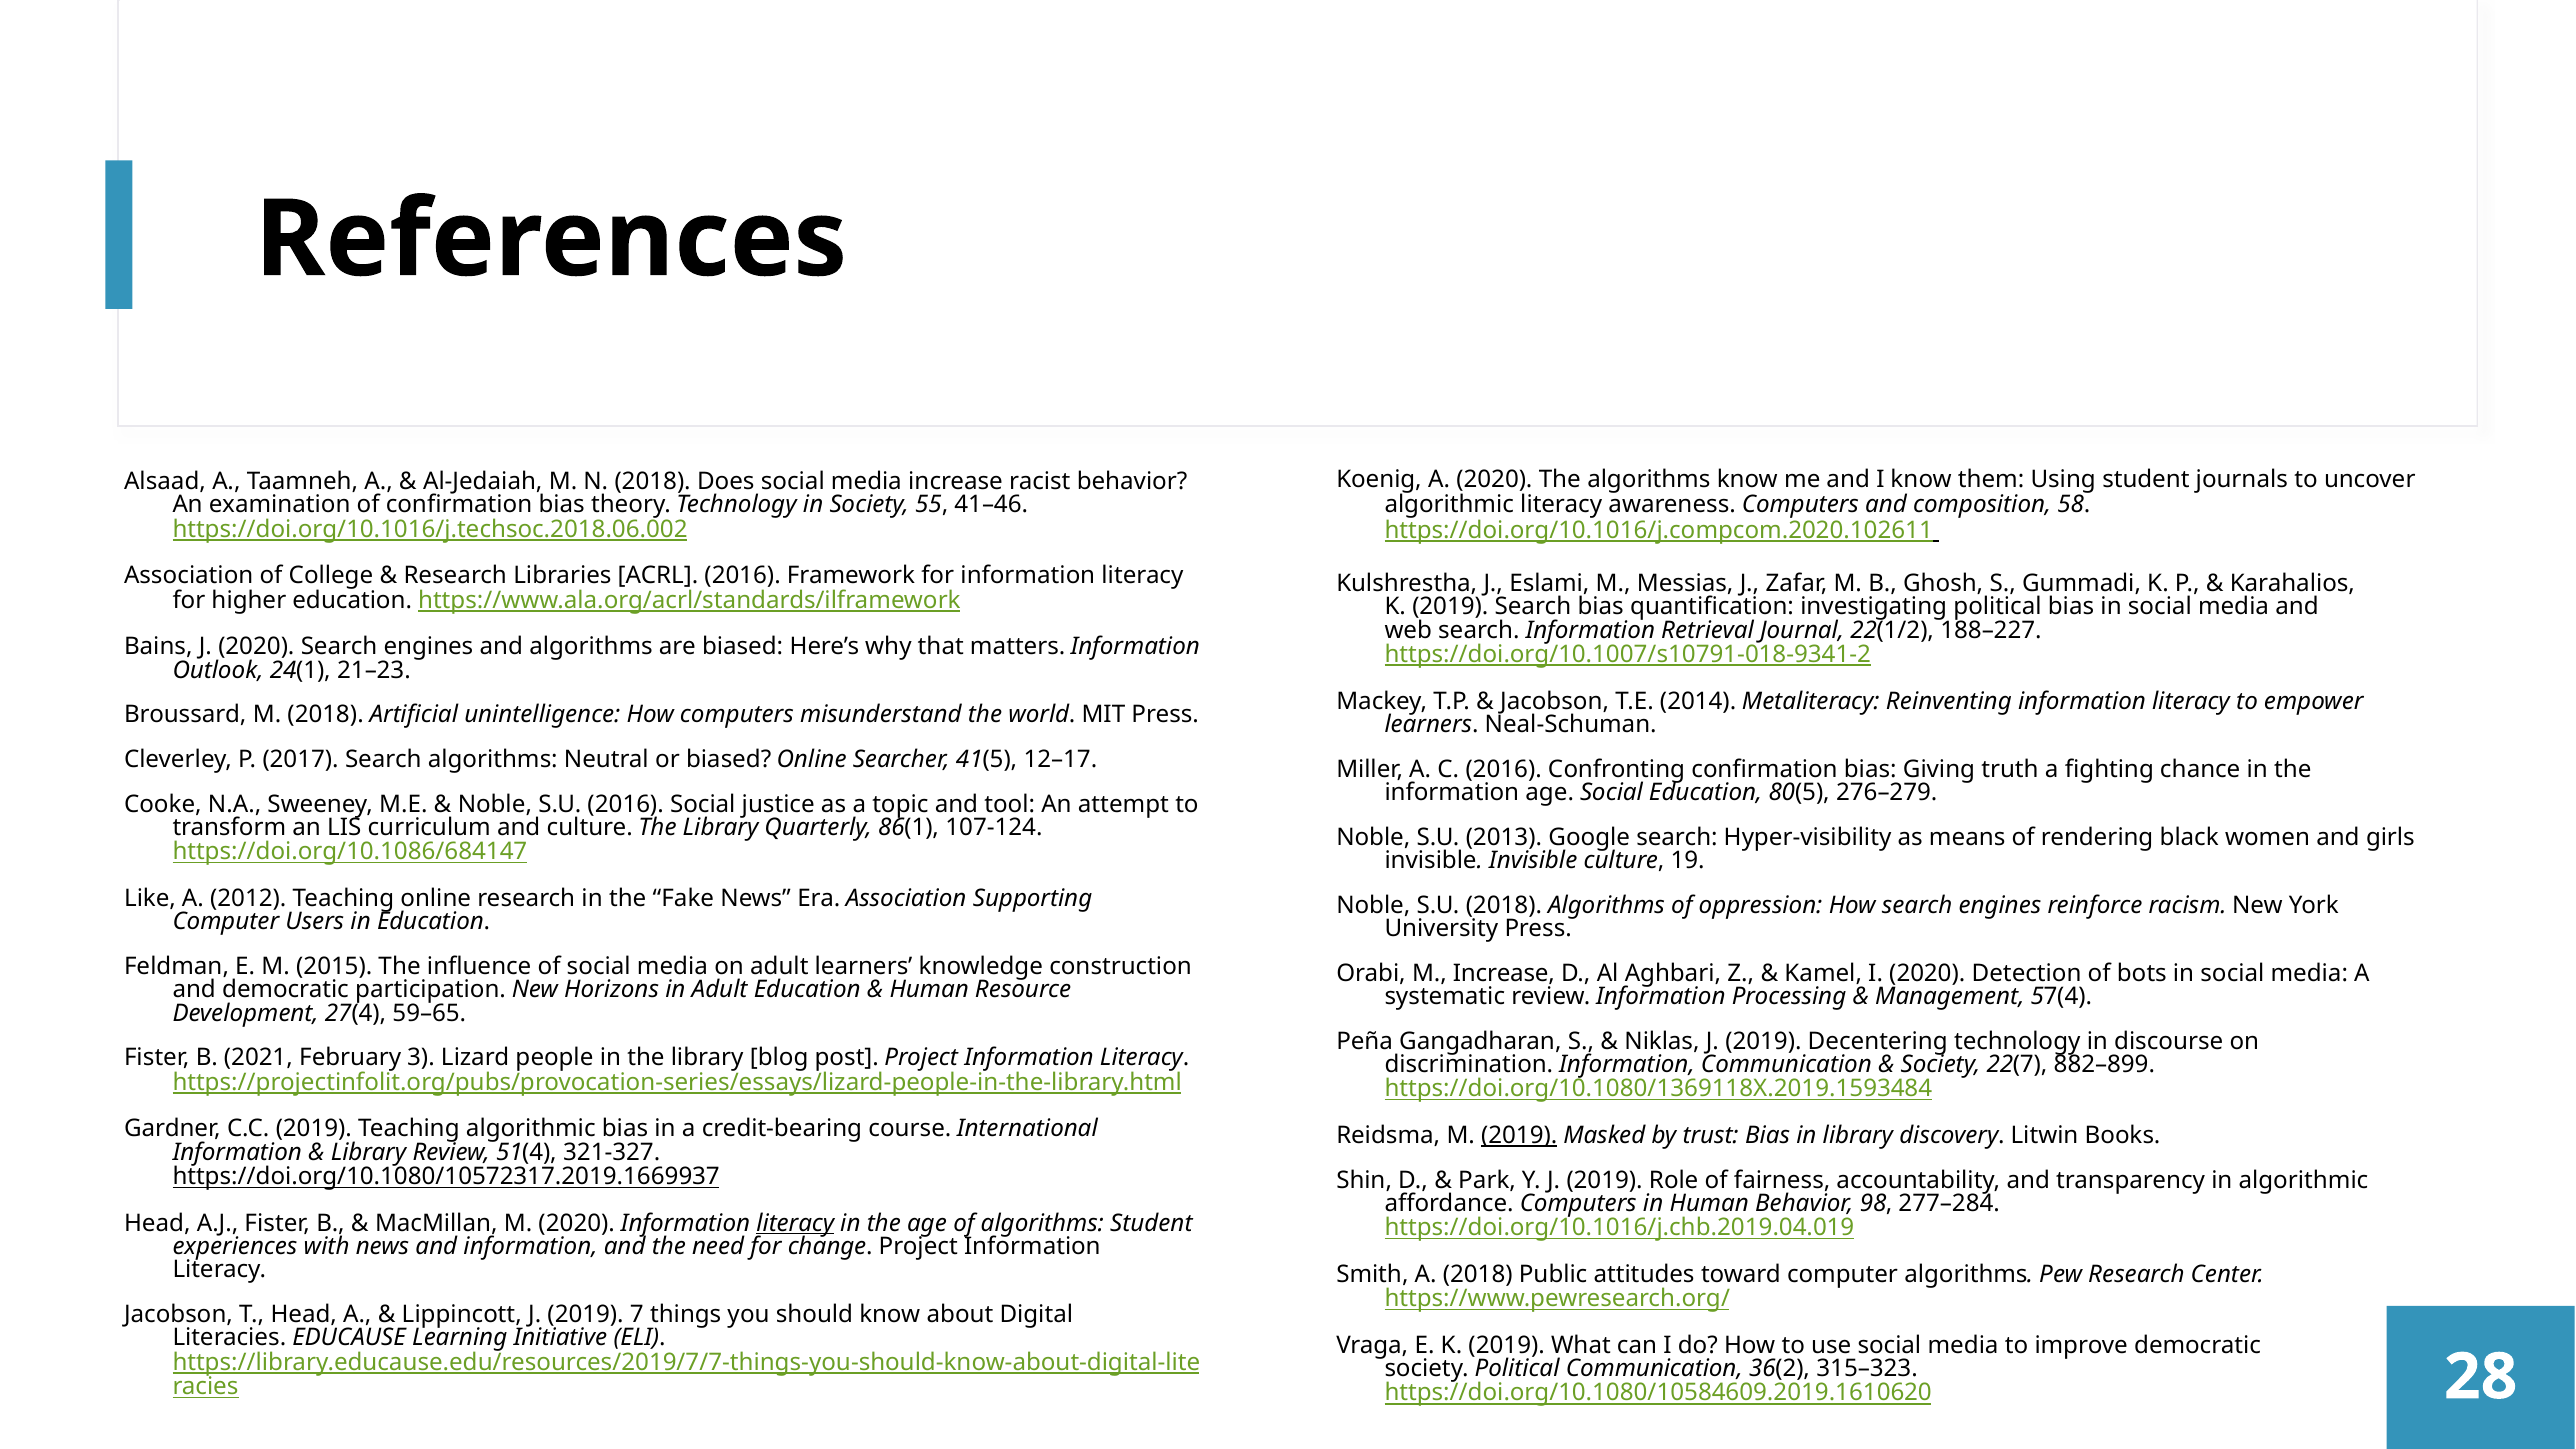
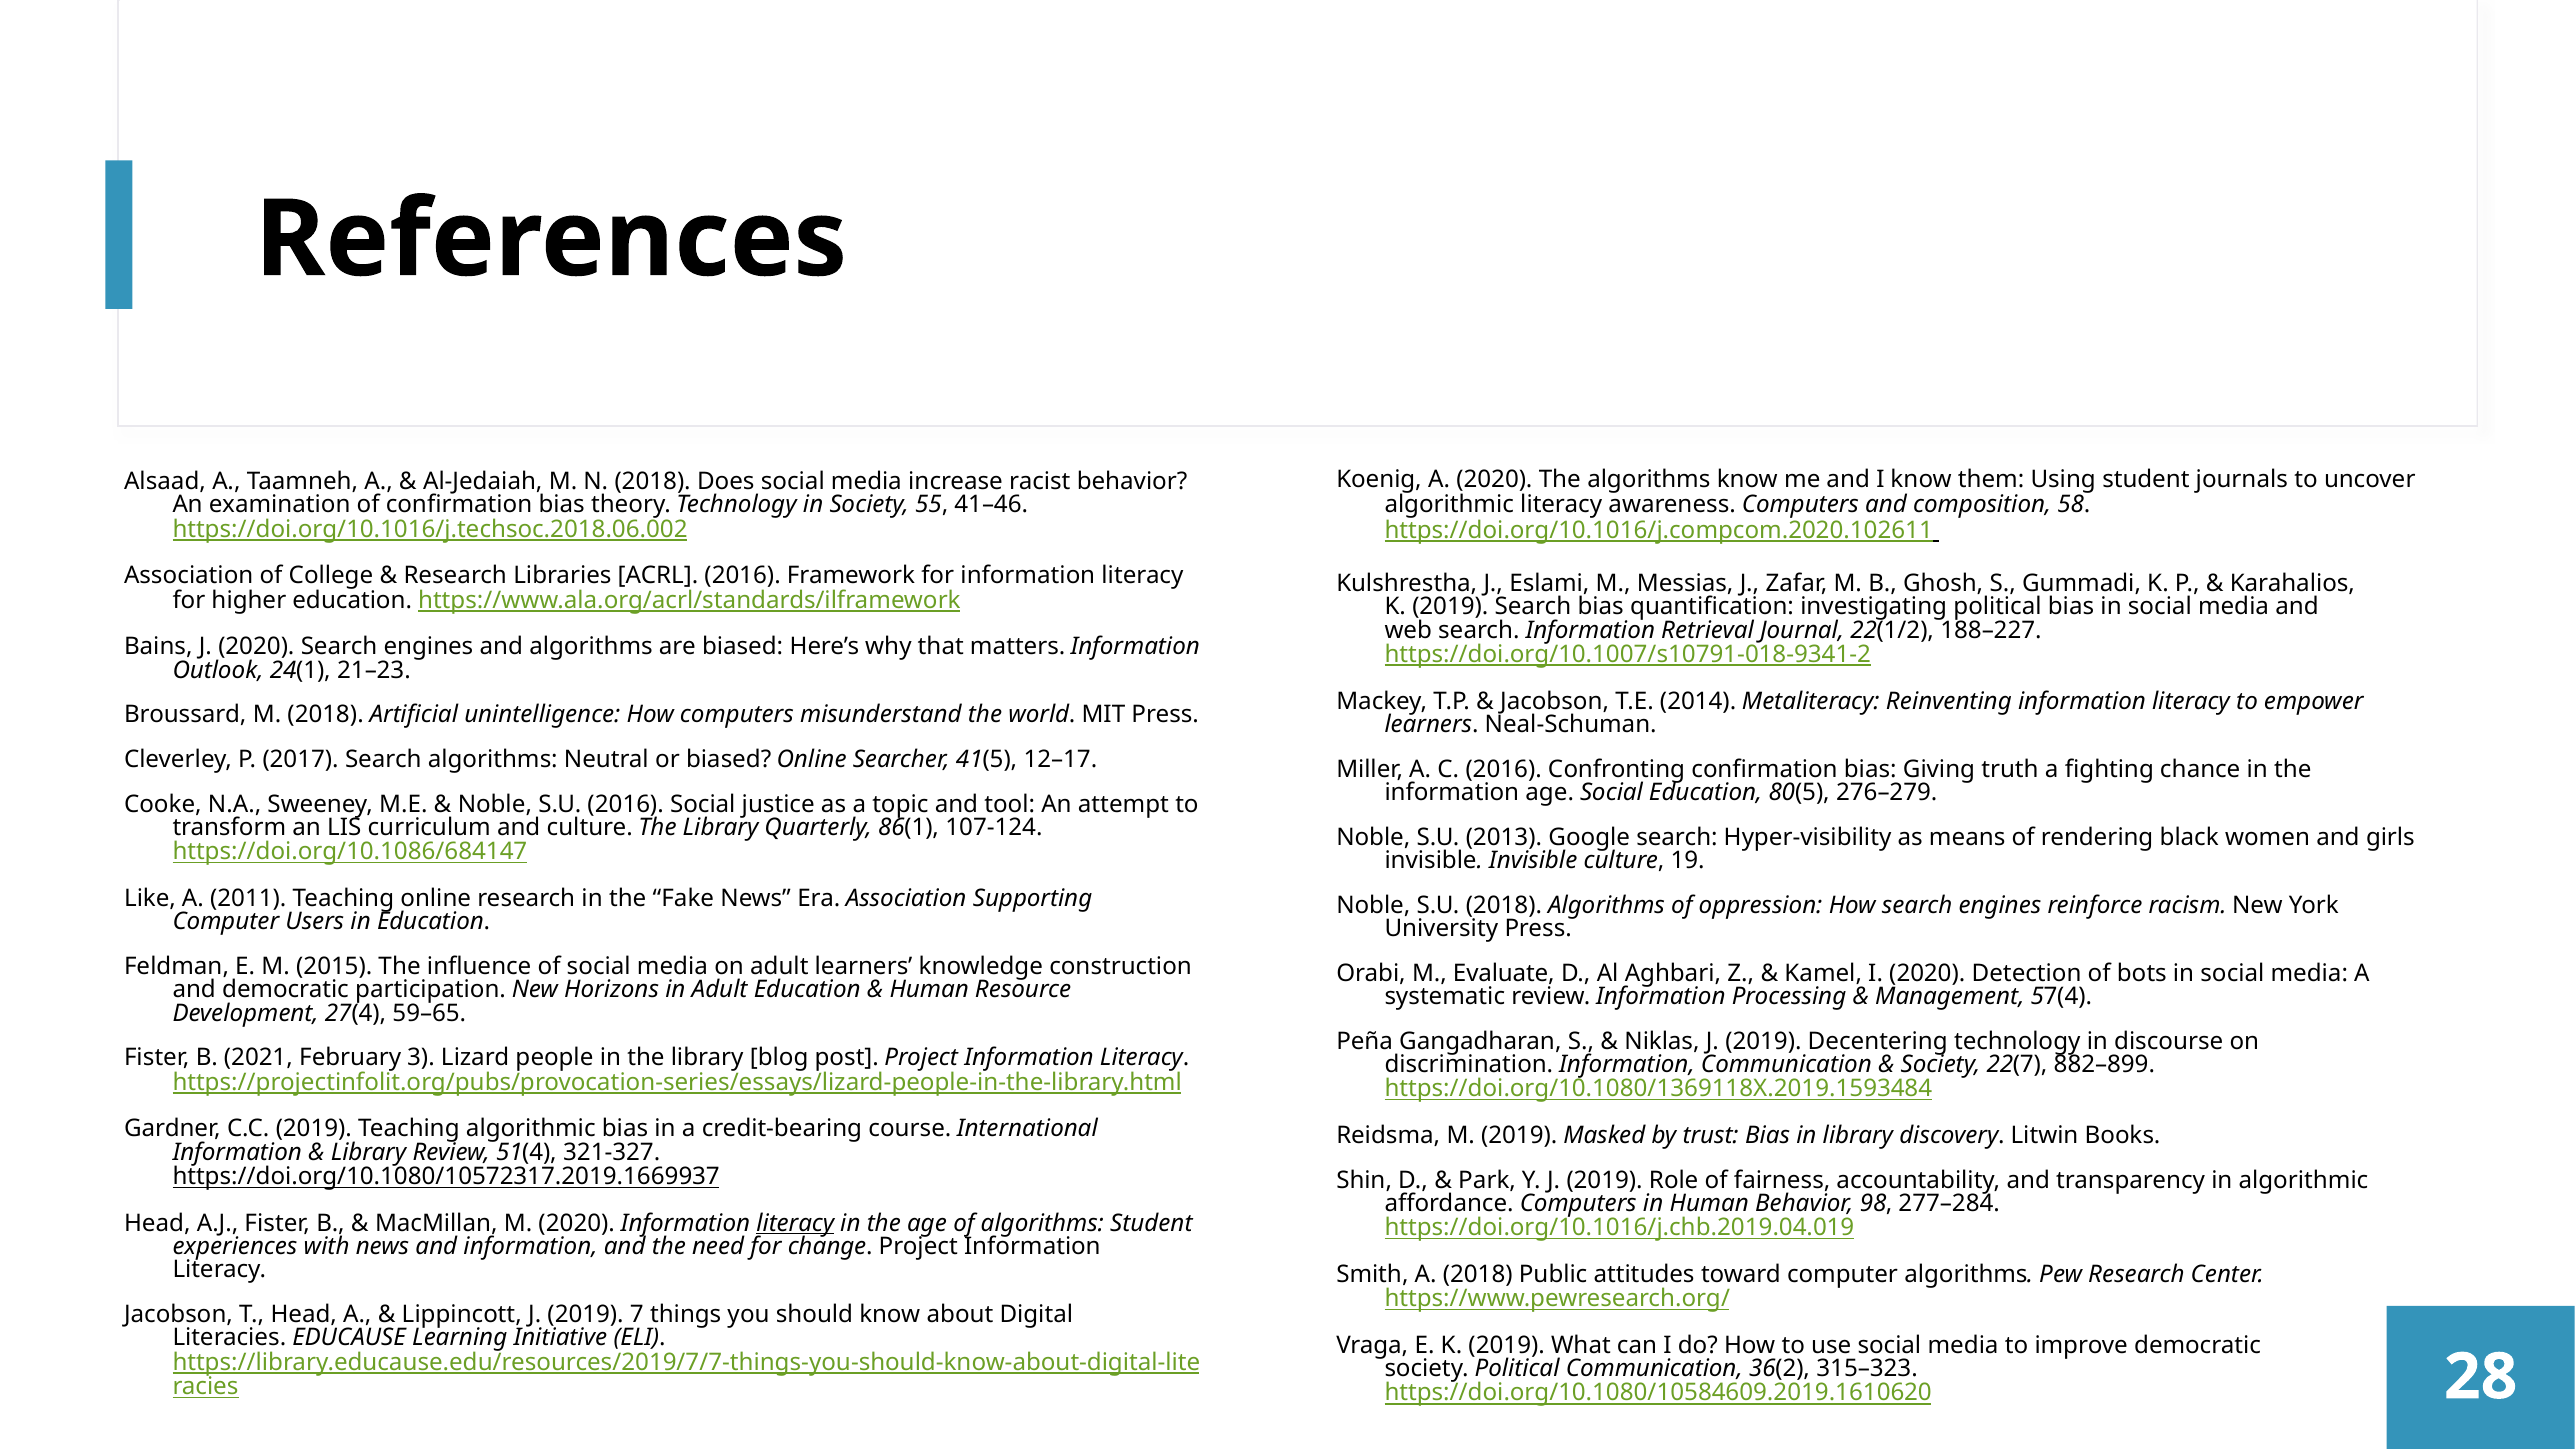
2012: 2012 -> 2011 (248, 899)
M Increase: Increase -> Evaluate (1504, 973)
2019 underline: present -> none (1519, 1135)
